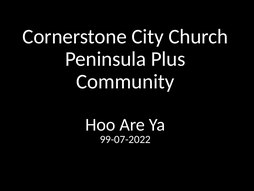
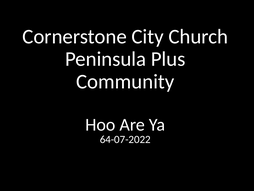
99-07-2022: 99-07-2022 -> 64-07-2022 (125, 139)
